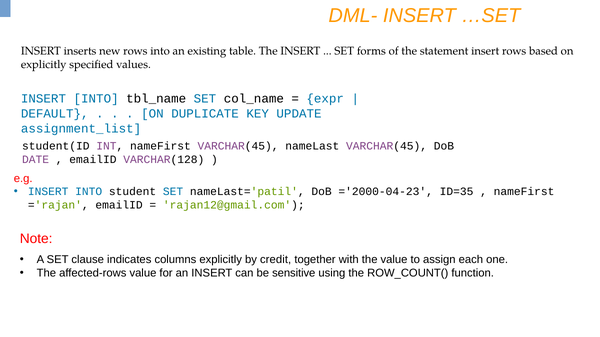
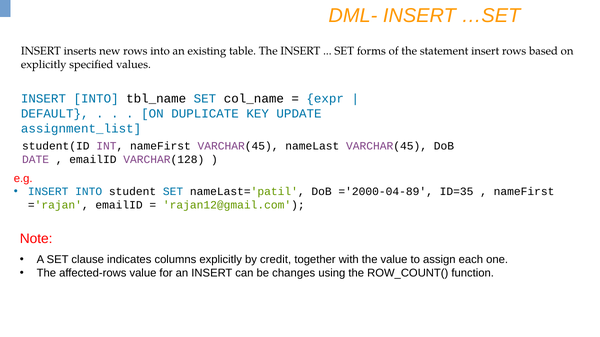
='2000-04-23: ='2000-04-23 -> ='2000-04-89 (386, 192)
sensitive: sensitive -> changes (294, 273)
